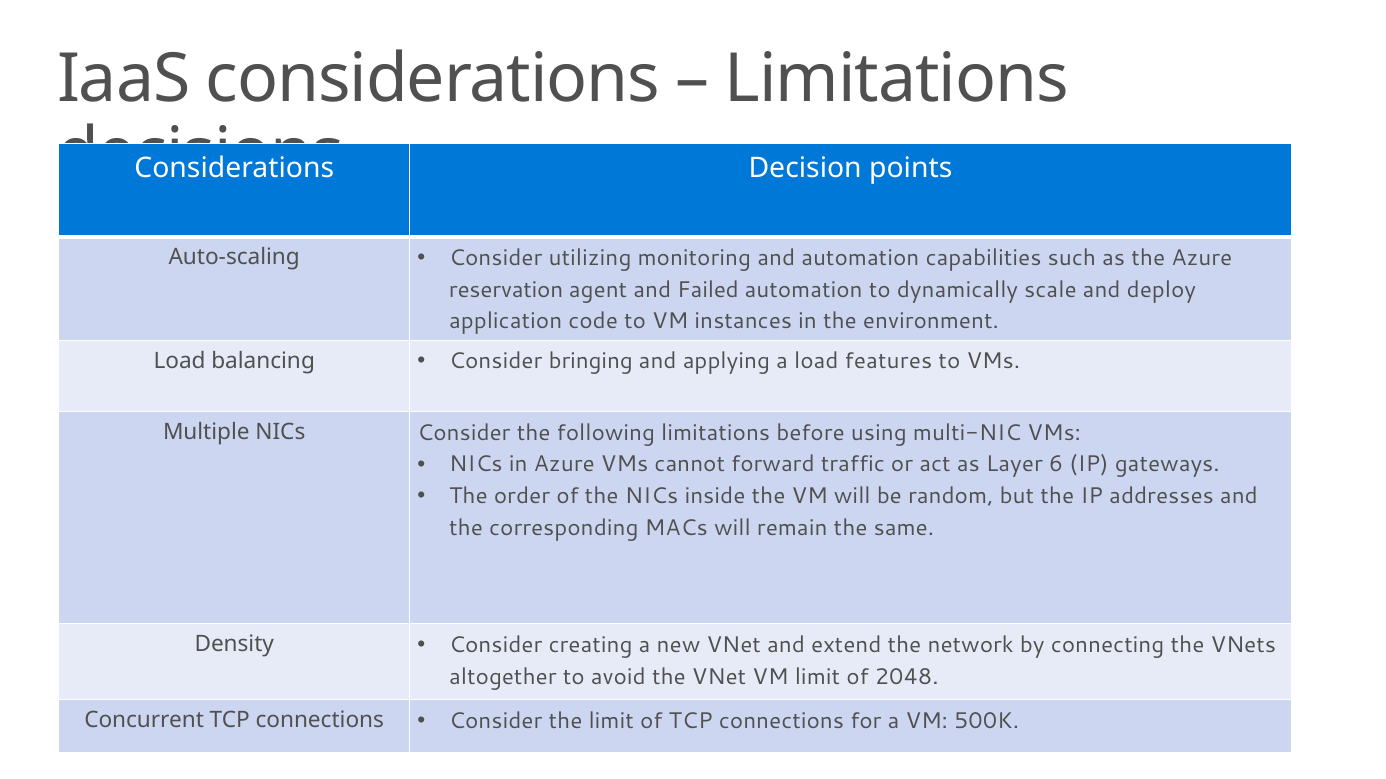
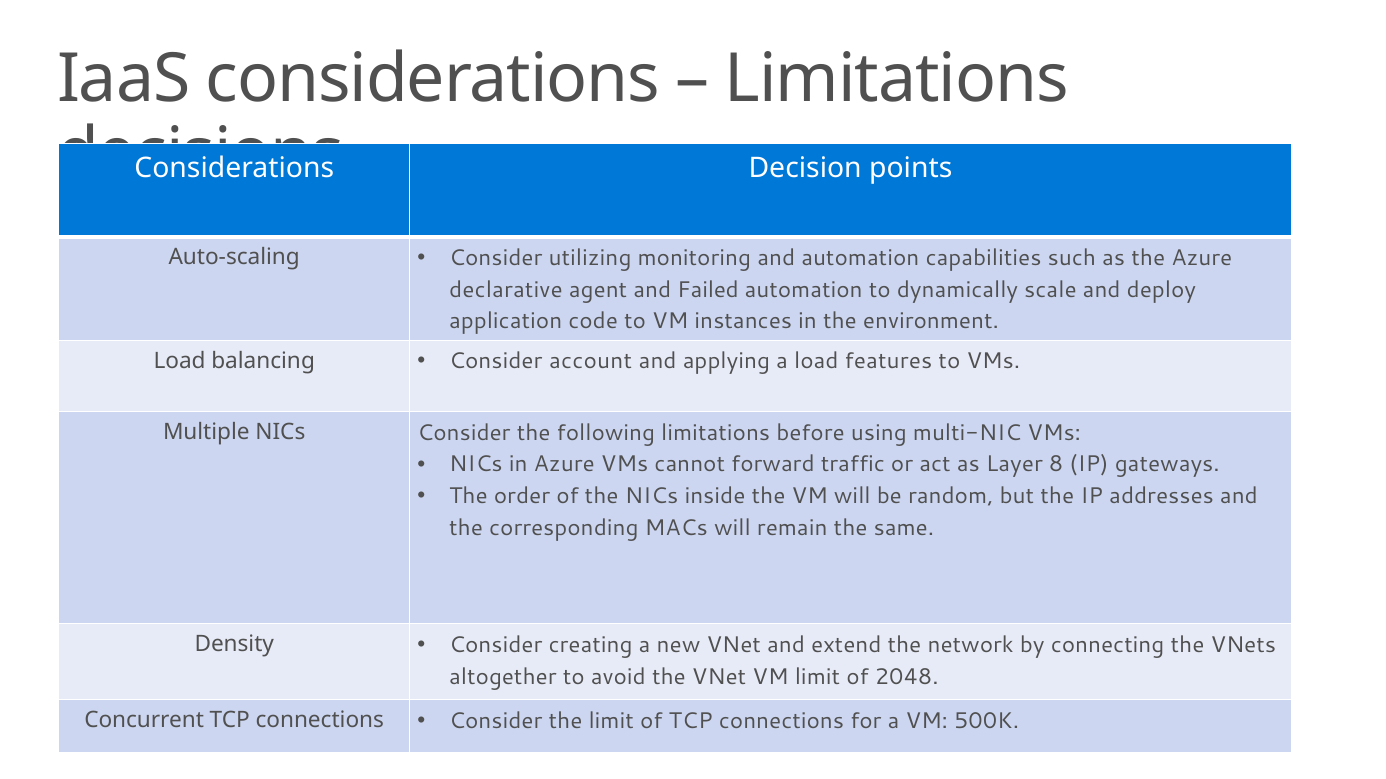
reservation: reservation -> declarative (506, 290)
bringing: bringing -> account (591, 361)
6: 6 -> 8 (1056, 465)
